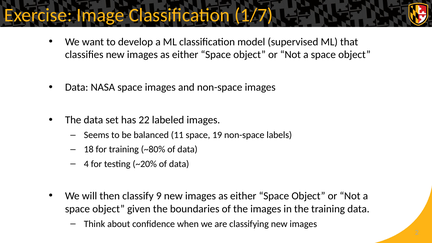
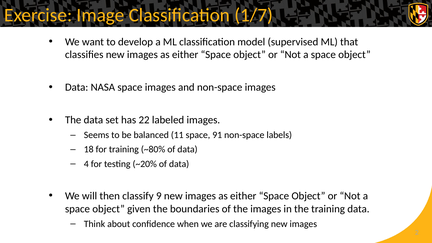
19: 19 -> 91 (217, 135)
